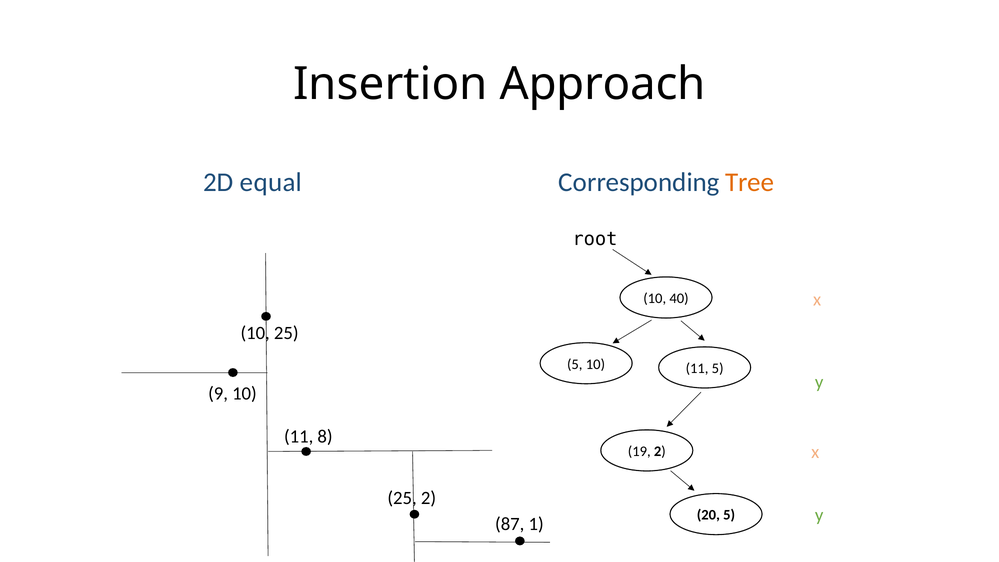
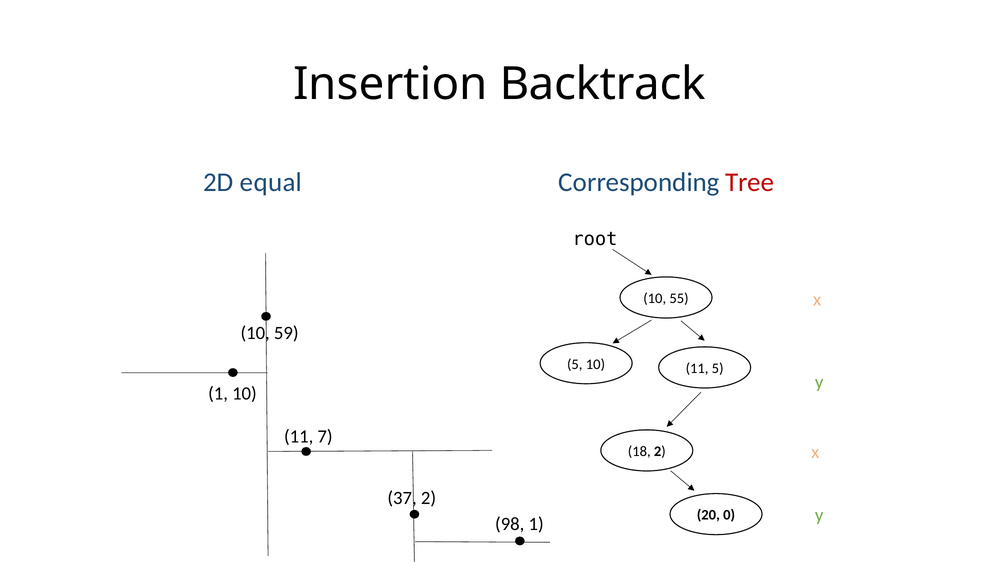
Approach: Approach -> Backtrack (603, 84)
Tree colour: orange -> red (750, 182)
40: 40 -> 55 (679, 298)
10 25: 25 -> 59 (286, 333)
9: 9 -> 1 (218, 393)
8: 8 -> 7 (325, 436)
19: 19 -> 18 (639, 451)
25: 25 -> 37 (402, 498)
20 5: 5 -> 0 (729, 515)
87: 87 -> 98 (510, 524)
